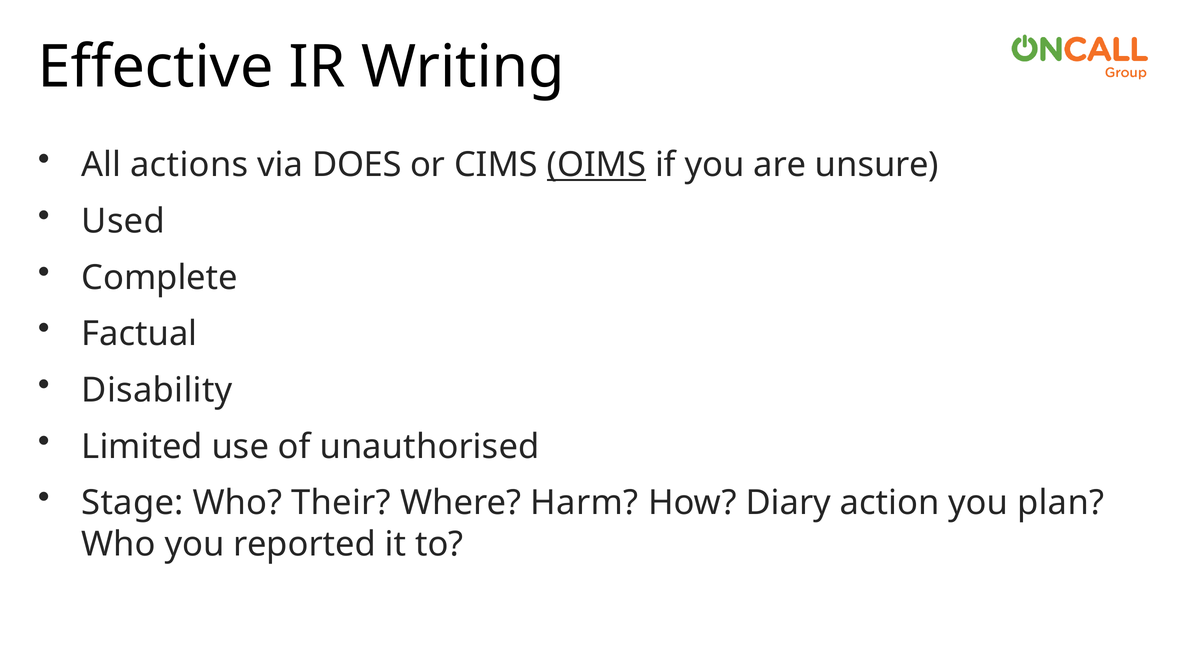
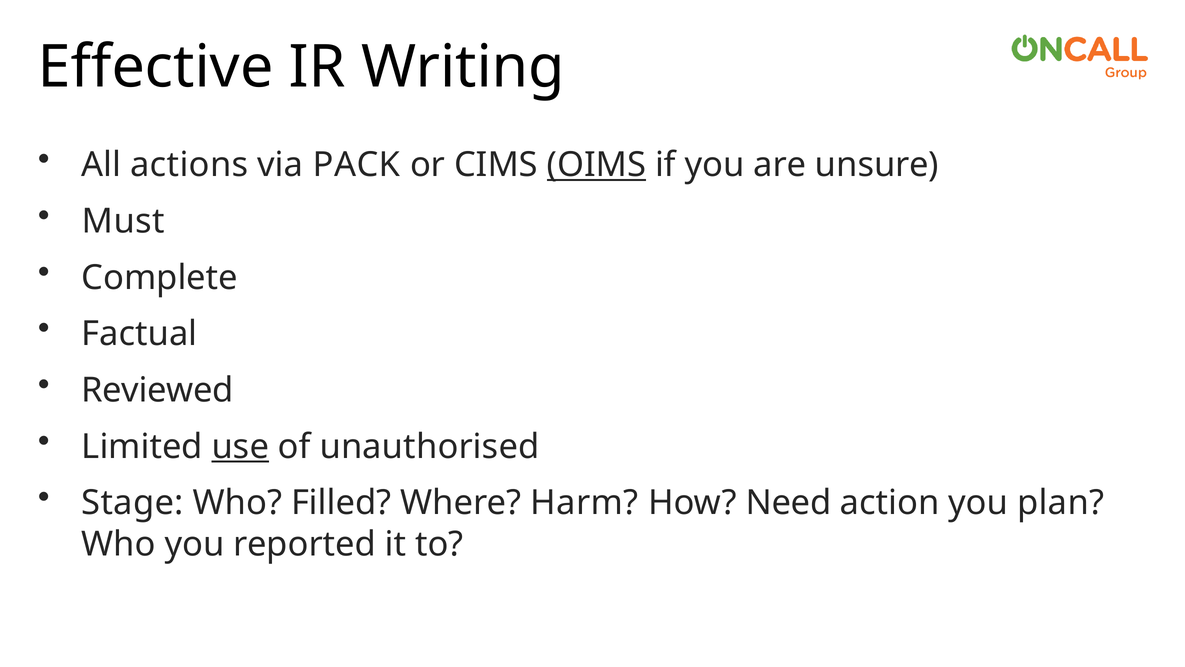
DOES: DOES -> PACK (357, 165)
Used: Used -> Must (123, 221)
Disability: Disability -> Reviewed (157, 390)
use underline: none -> present (240, 446)
Their: Their -> Filled (341, 503)
Diary: Diary -> Need (789, 503)
